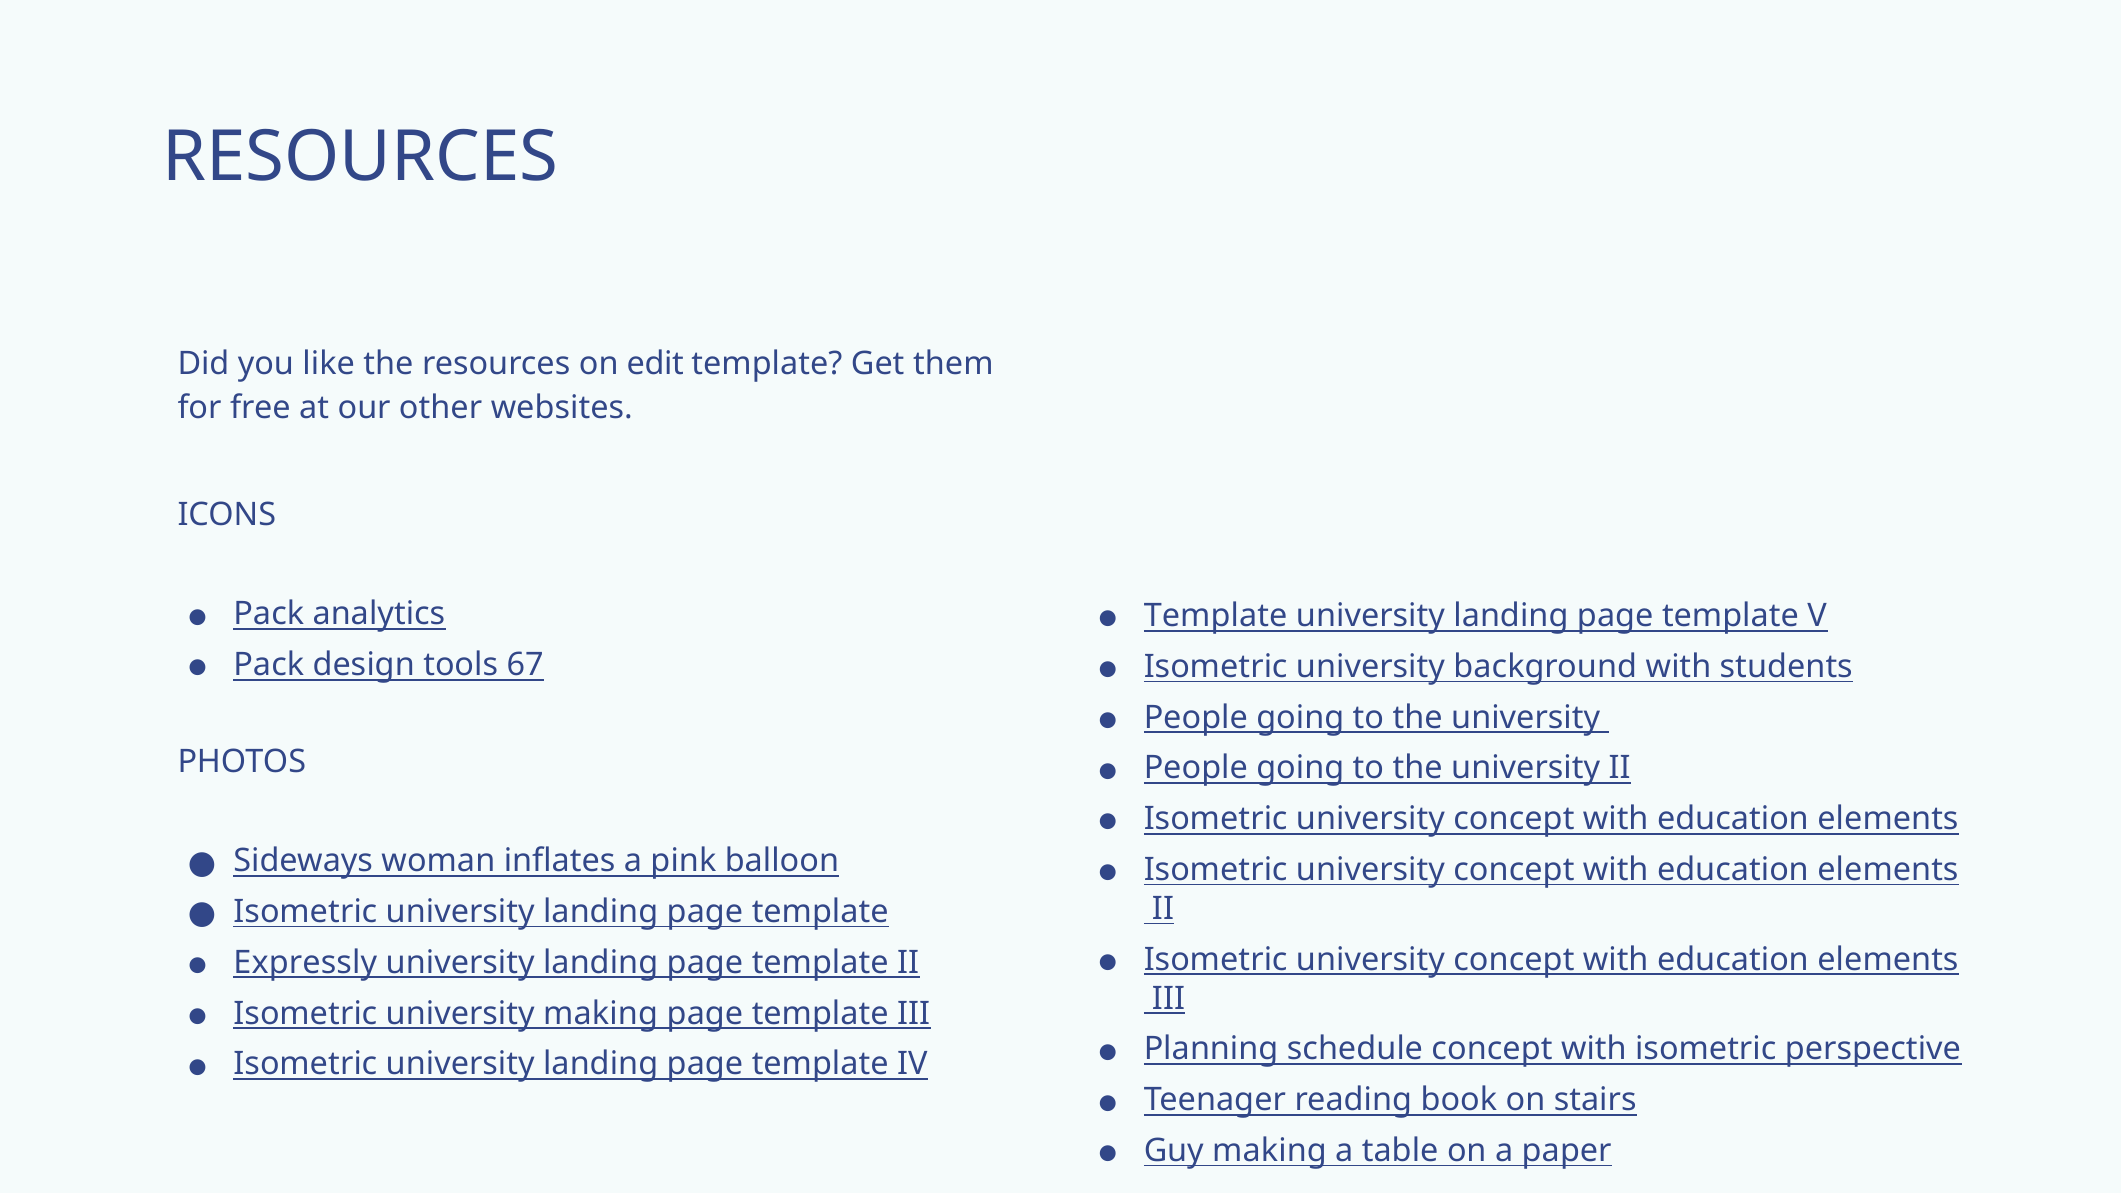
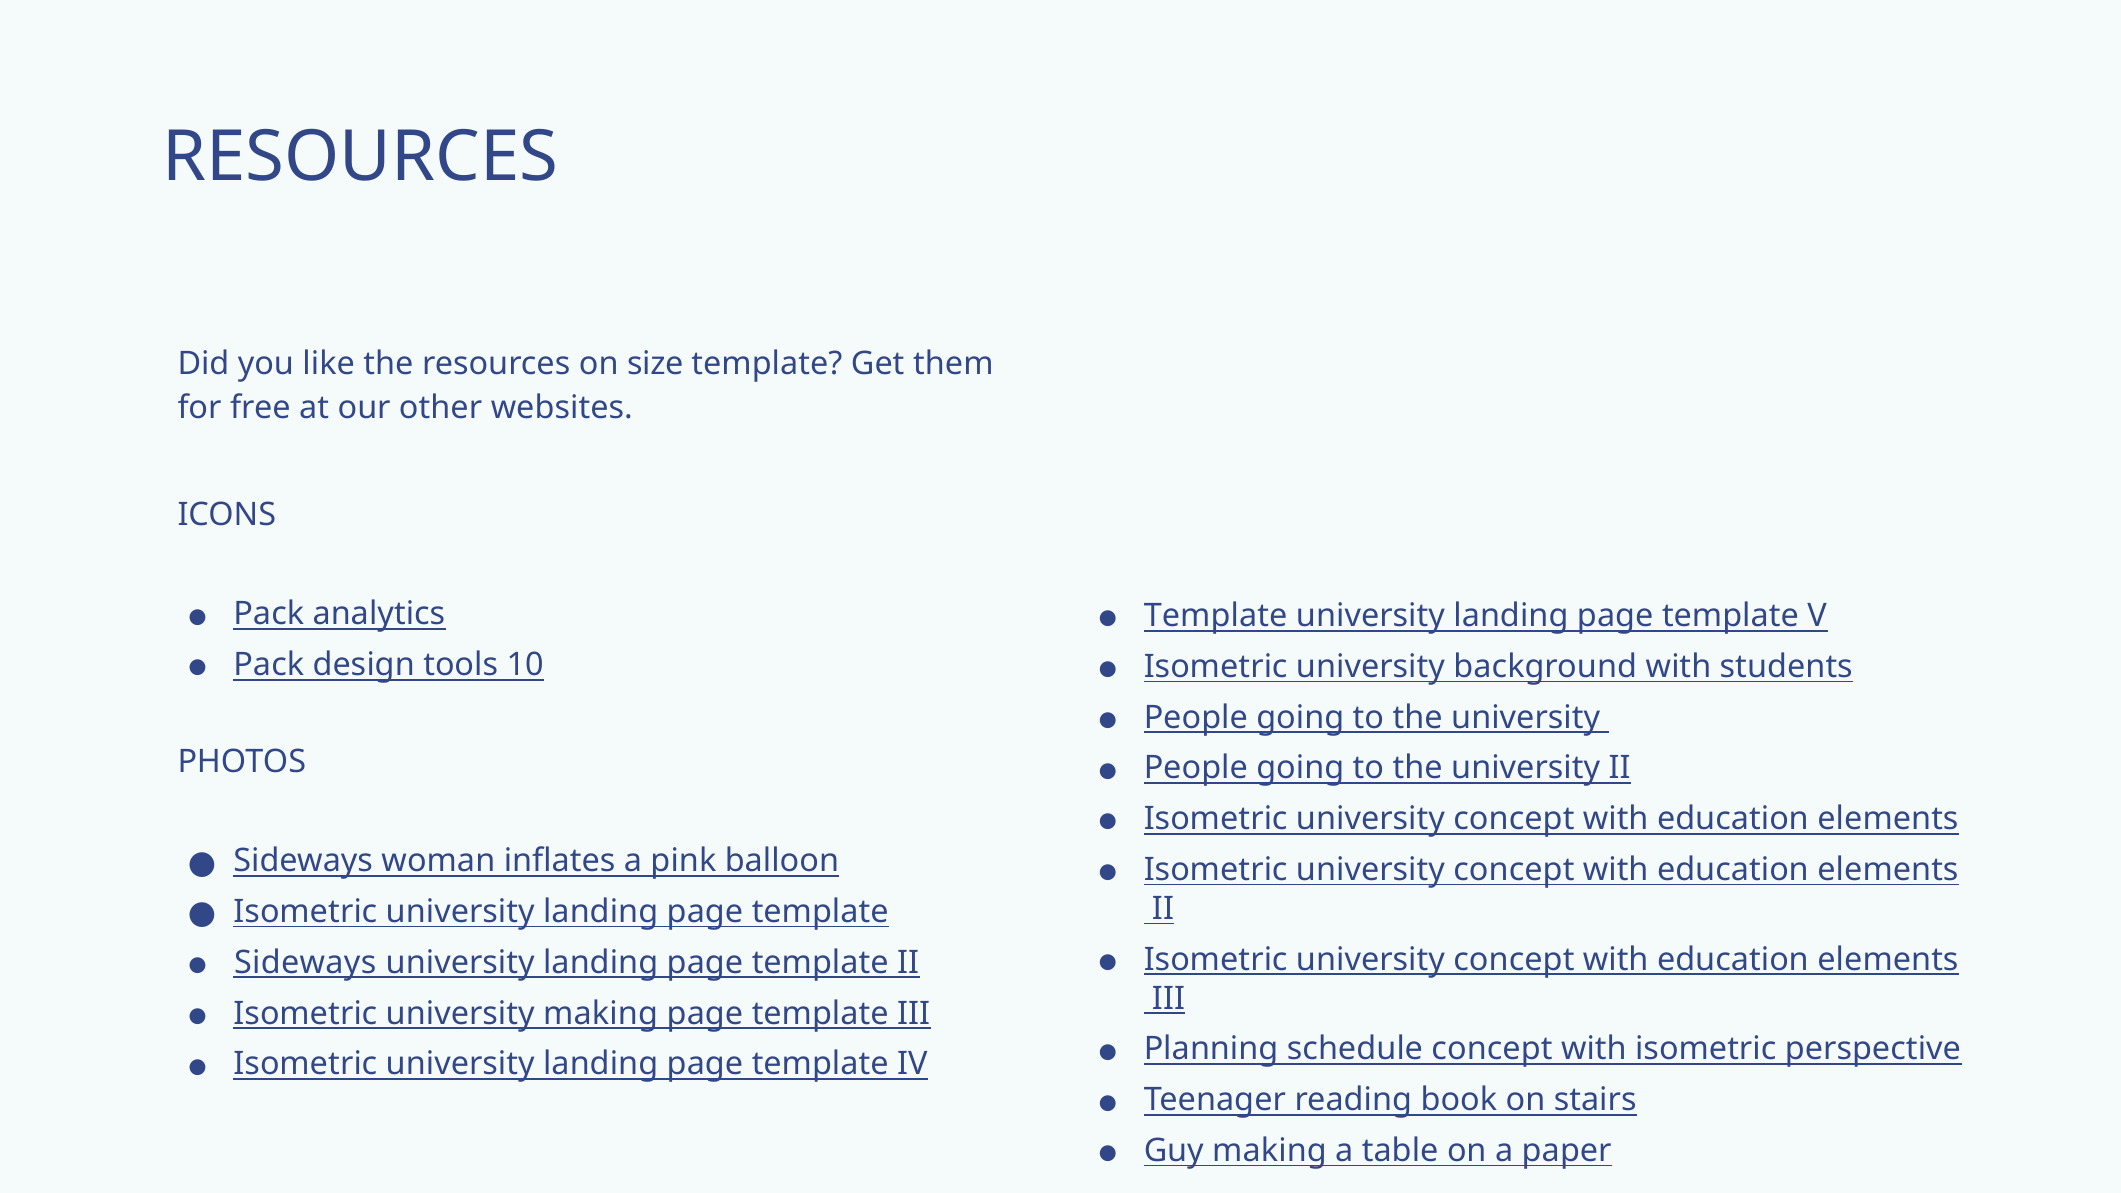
edit: edit -> size (655, 363)
67: 67 -> 10 (525, 665)
Expressly: Expressly -> Sideways (305, 963)
